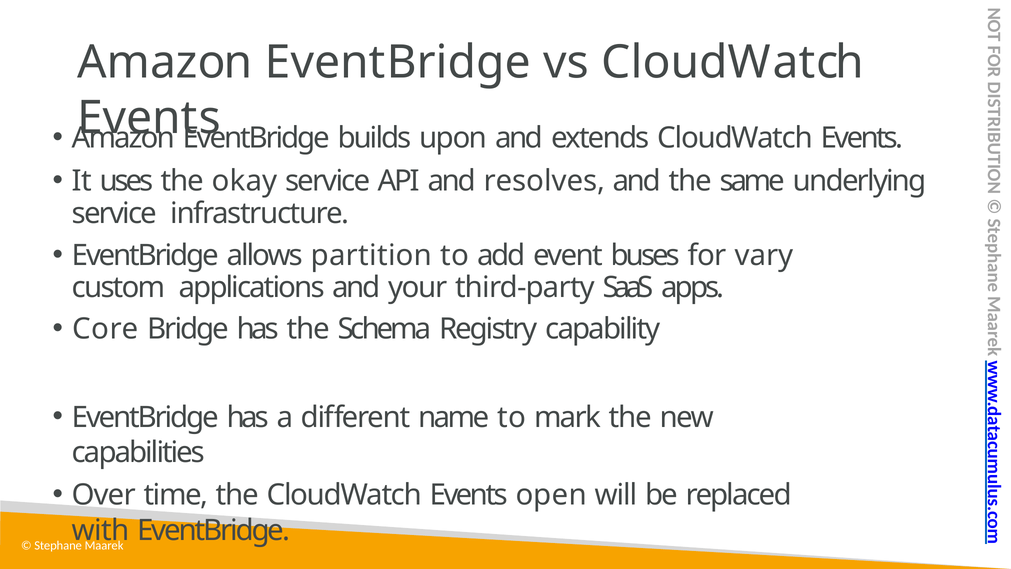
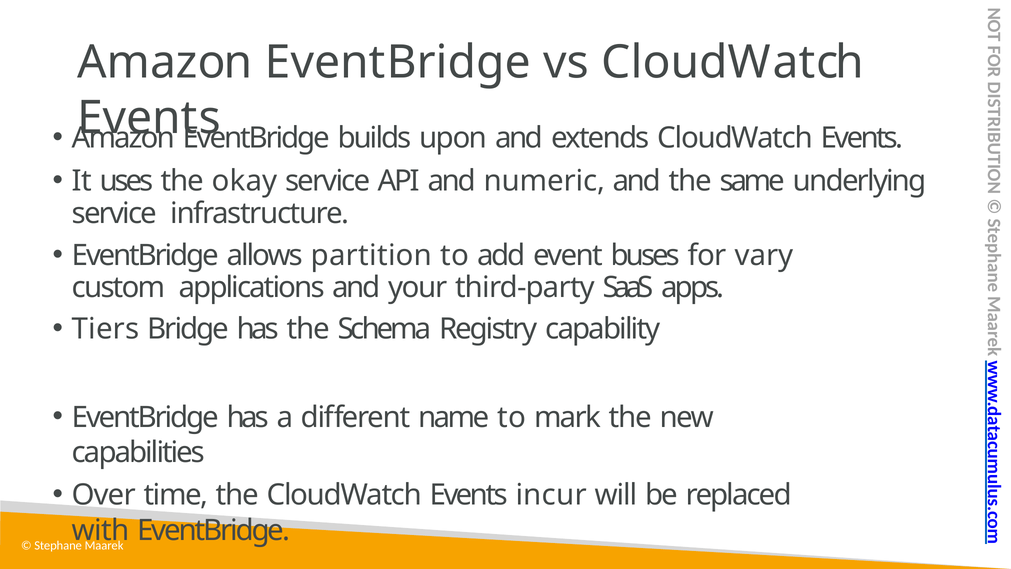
resolves: resolves -> numeric (544, 181)
Core: Core -> Tiers (106, 329)
open: open -> incur (551, 495)
